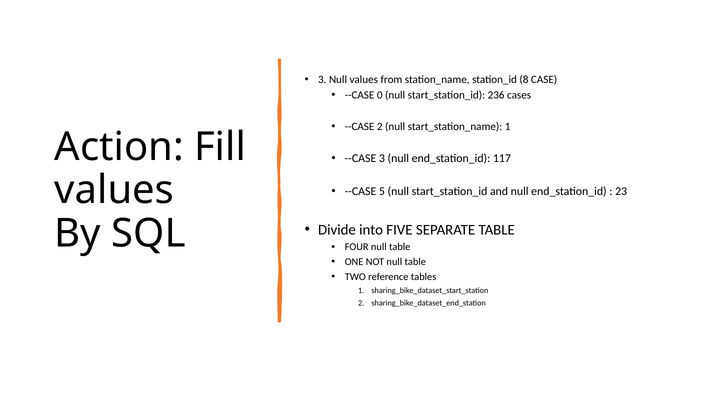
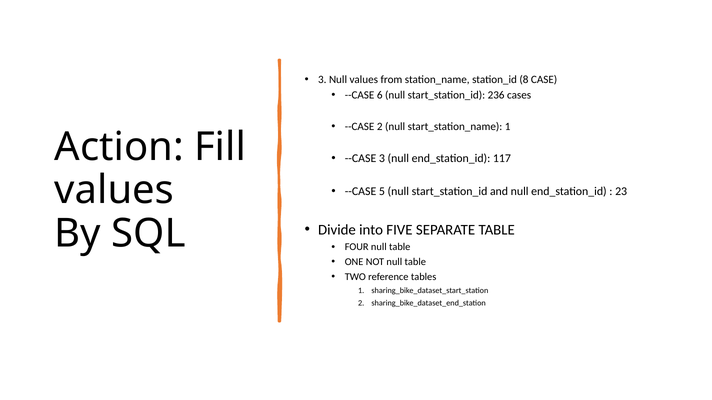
0: 0 -> 6 (380, 95)
